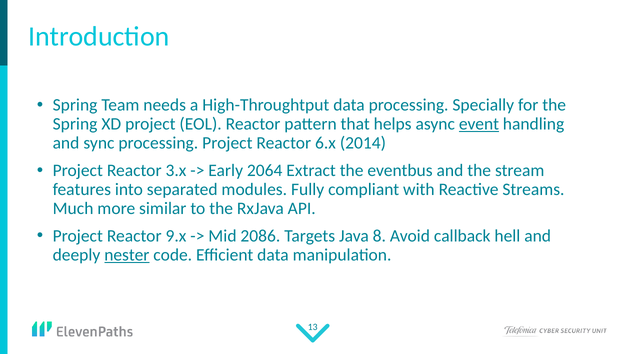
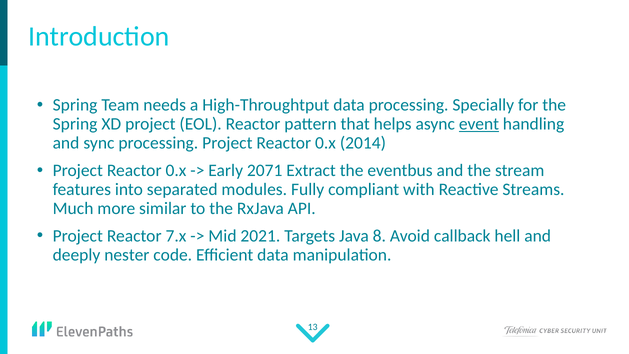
processing Project Reactor 6.x: 6.x -> 0.x (326, 143)
3.x: 3.x -> 0.x (176, 170)
2064: 2064 -> 2071 (265, 170)
9.x: 9.x -> 7.x (176, 236)
2086: 2086 -> 2021 (260, 236)
nester underline: present -> none (127, 255)
